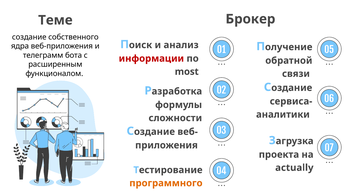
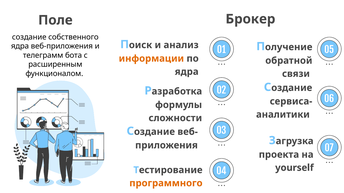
Теме: Теме -> Поле (55, 20)
информации colour: red -> orange (151, 59)
most: most -> ядра (187, 72)
actually: actually -> yourself (294, 168)
